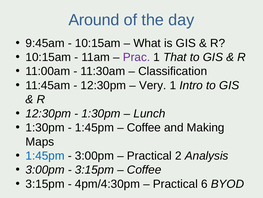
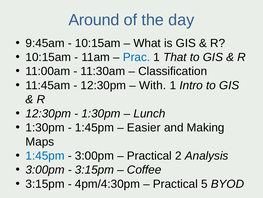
Prac colour: purple -> blue (137, 57)
Very: Very -> With (153, 85)
Coffee: Coffee -> Easier (144, 127)
6: 6 -> 5 (204, 183)
